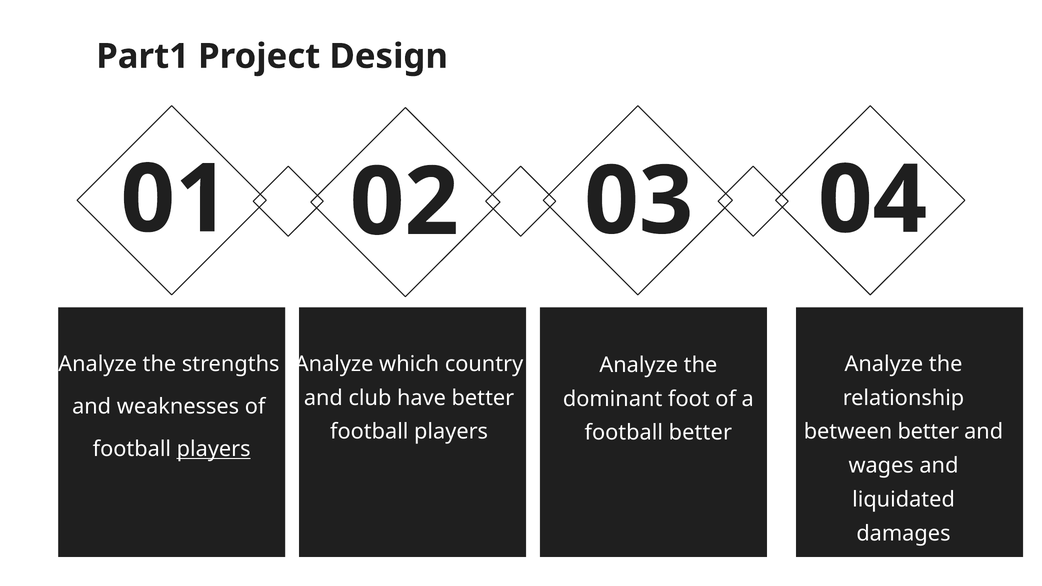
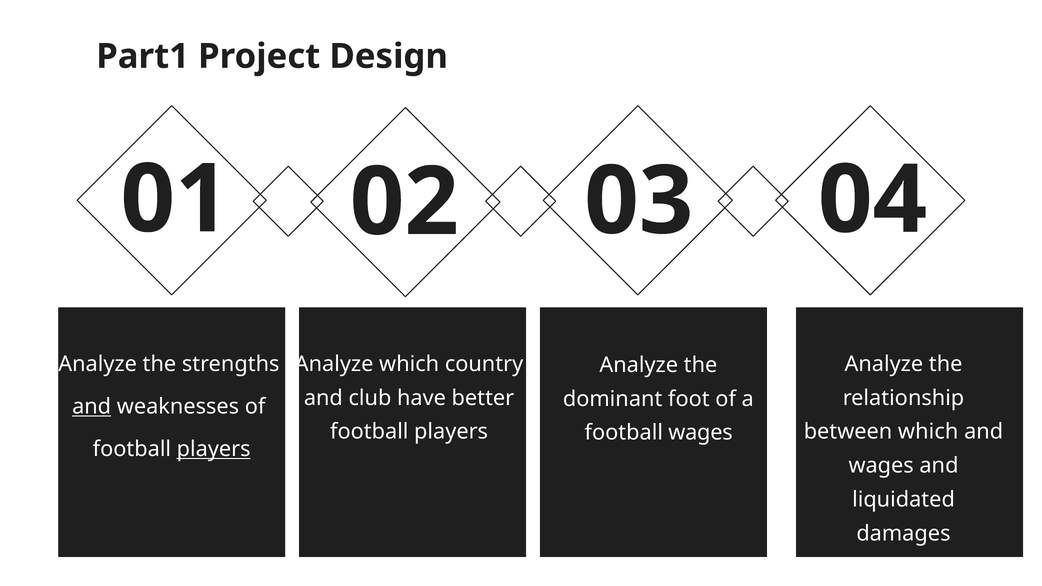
and underline: none -> present (92, 407)
between better: better -> which (928, 432)
football better: better -> wages (700, 433)
